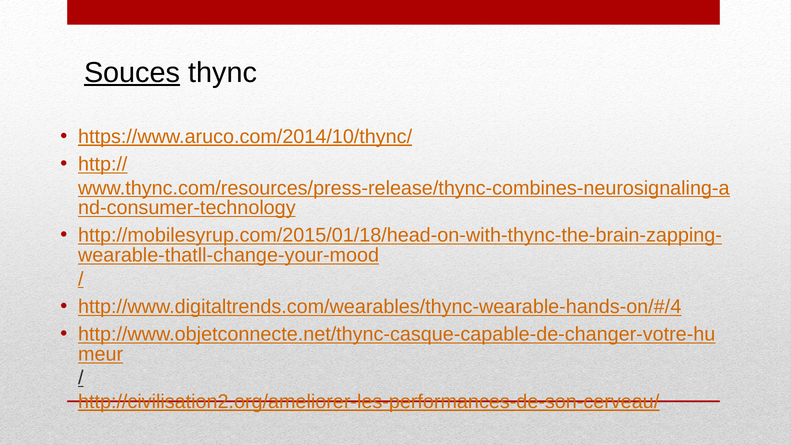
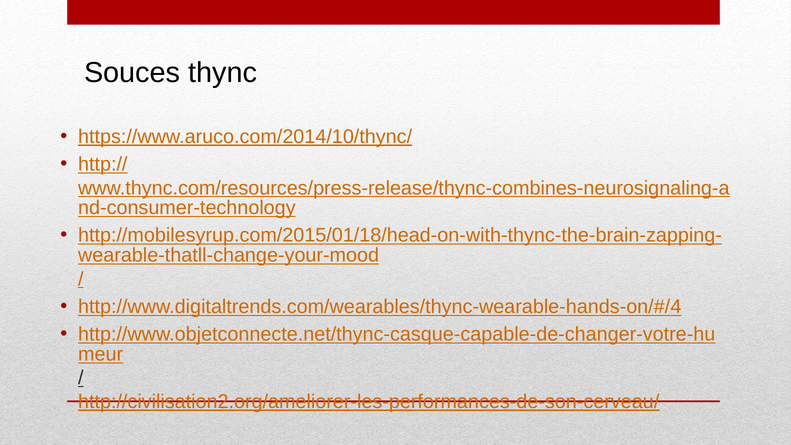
Souces underline: present -> none (132, 73)
